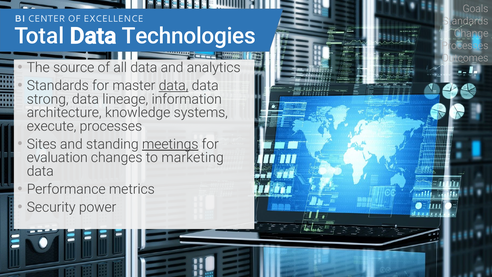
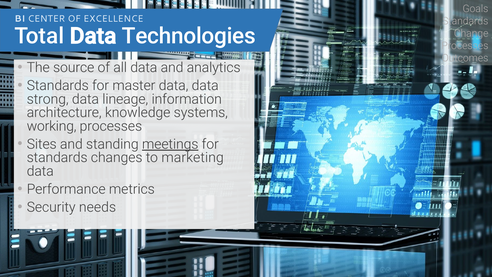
data underline: present -> none (174, 86)
execute: execute -> working (52, 126)
evaluation: evaluation -> standards (57, 158)
power: power -> needs (98, 207)
